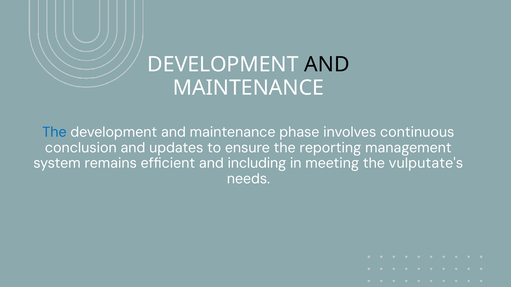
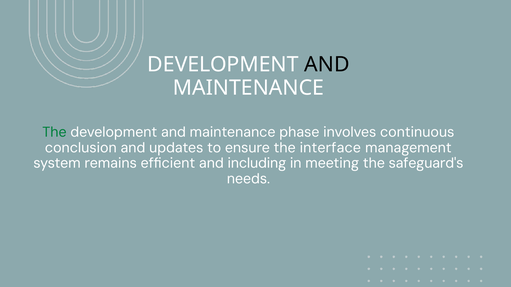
The colour: blue -> green (54, 132)
reporting: reporting -> interface (330, 148)
vulputate's: vulputate's -> safeguard's (426, 164)
